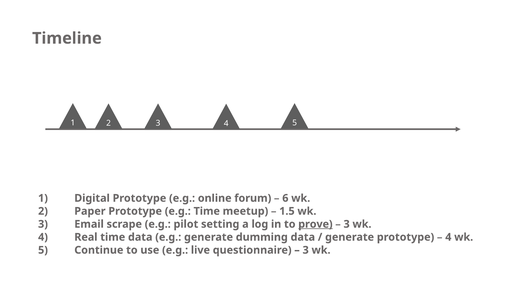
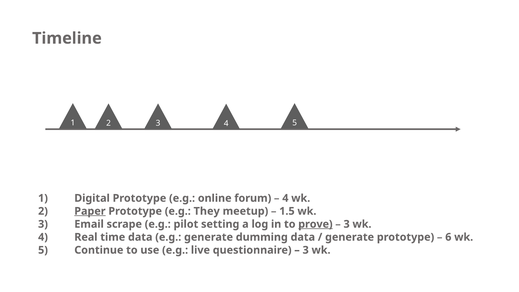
6: 6 -> 4 (285, 198)
Paper underline: none -> present (90, 211)
e.g Time: Time -> They (207, 211)
4: 4 -> 6 (448, 237)
